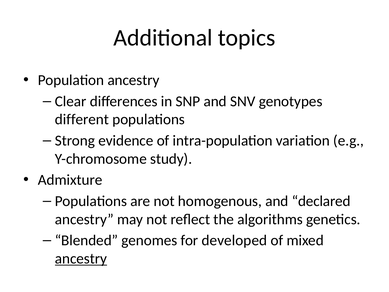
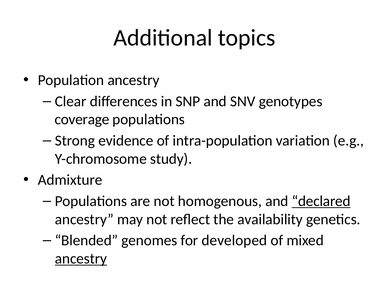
different: different -> coverage (82, 119)
declared underline: none -> present (321, 201)
algorithms: algorithms -> availability (270, 219)
